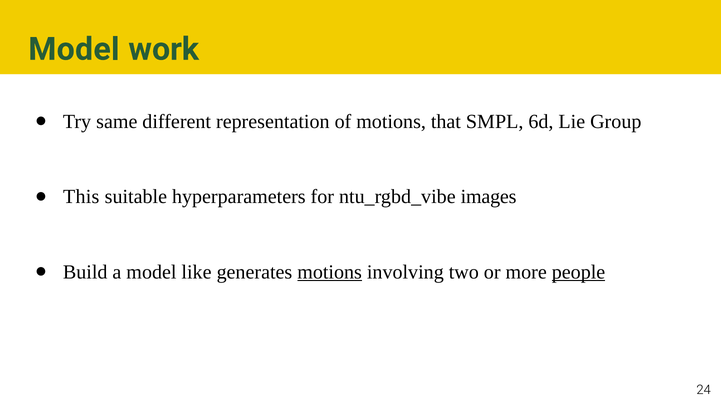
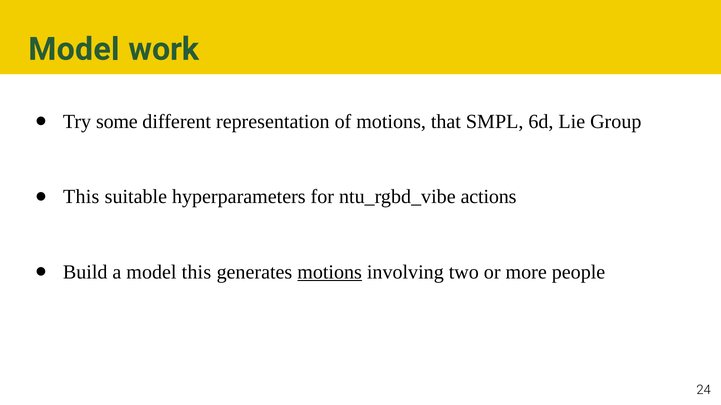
same: same -> some (117, 122)
images: images -> actions (489, 197)
model like: like -> this (196, 272)
people underline: present -> none (579, 272)
